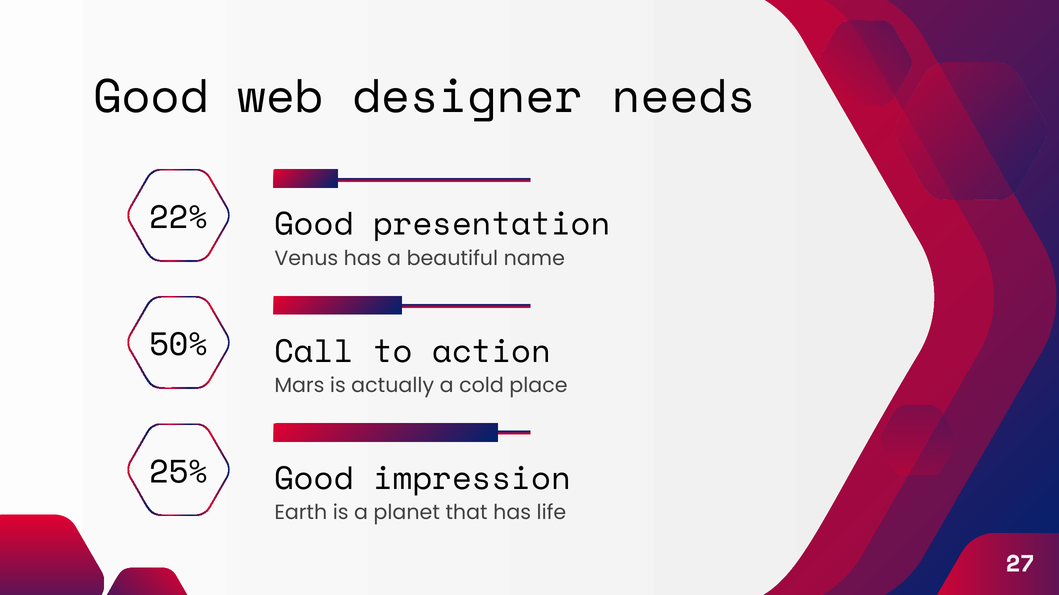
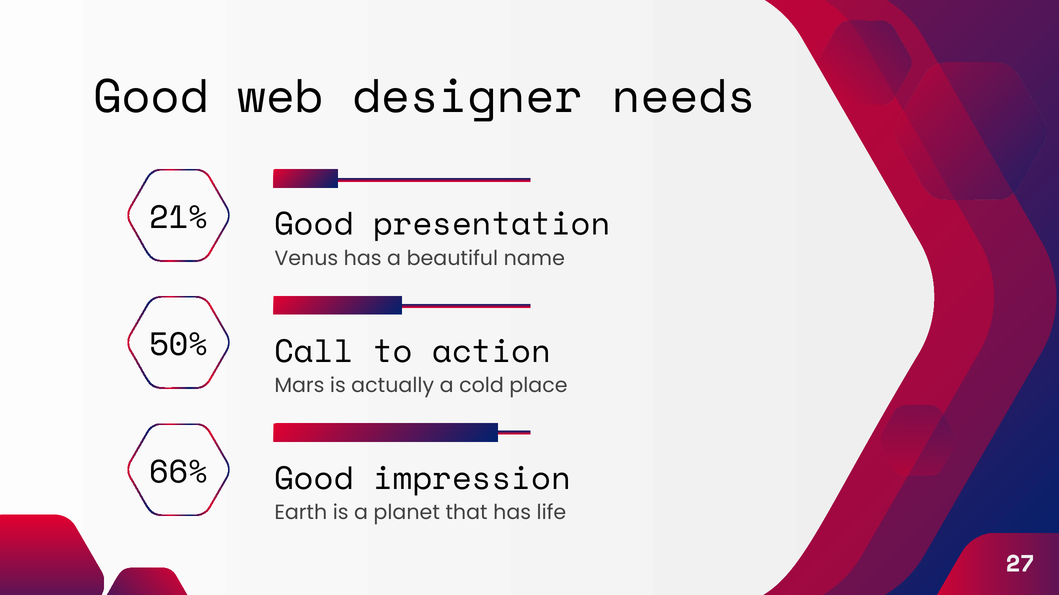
22%: 22% -> 21% (179, 218)
25%: 25% -> 66% (179, 473)
